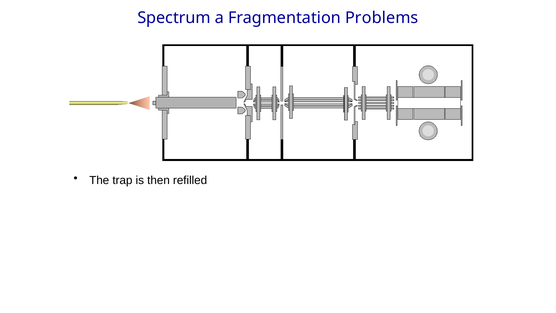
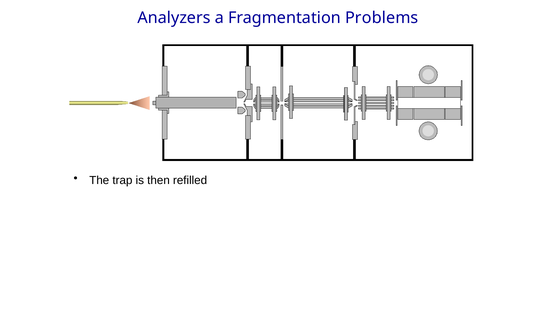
Spectrum: Spectrum -> Analyzers (174, 18)
